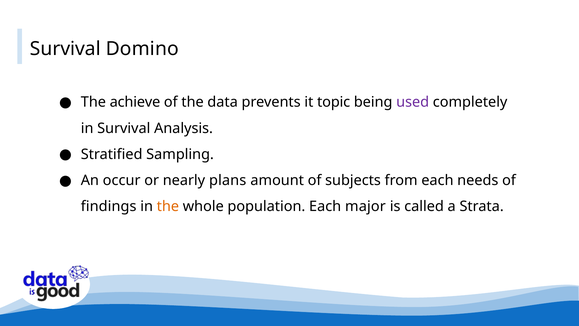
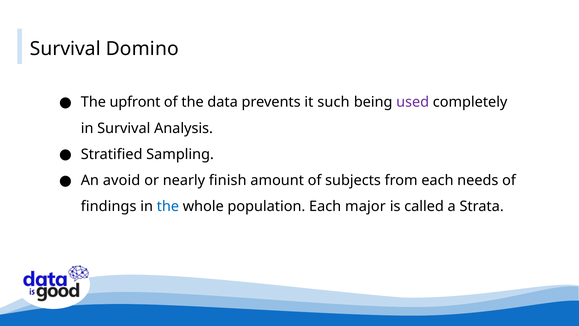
achieve: achieve -> upfront (135, 102)
topic: topic -> such (334, 102)
occur: occur -> avoid (122, 180)
plans: plans -> finish (228, 180)
the colour: orange -> blue (168, 206)
